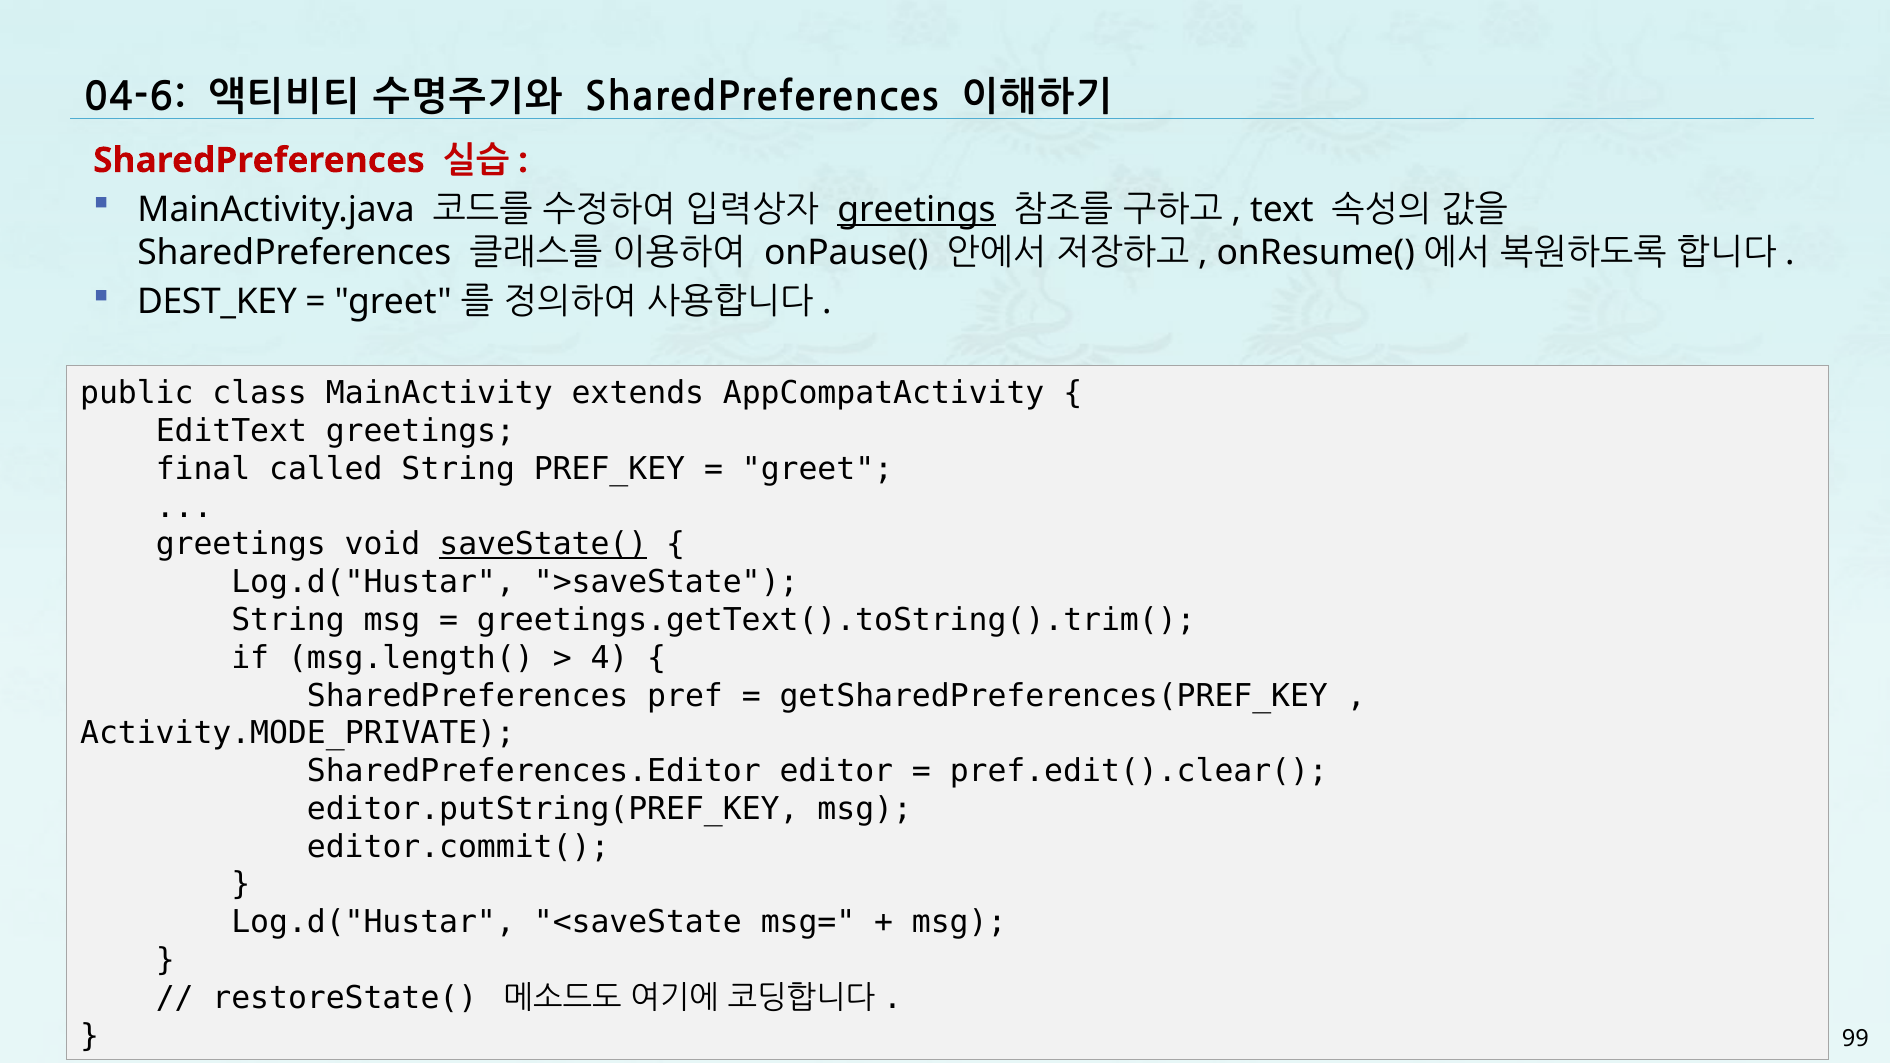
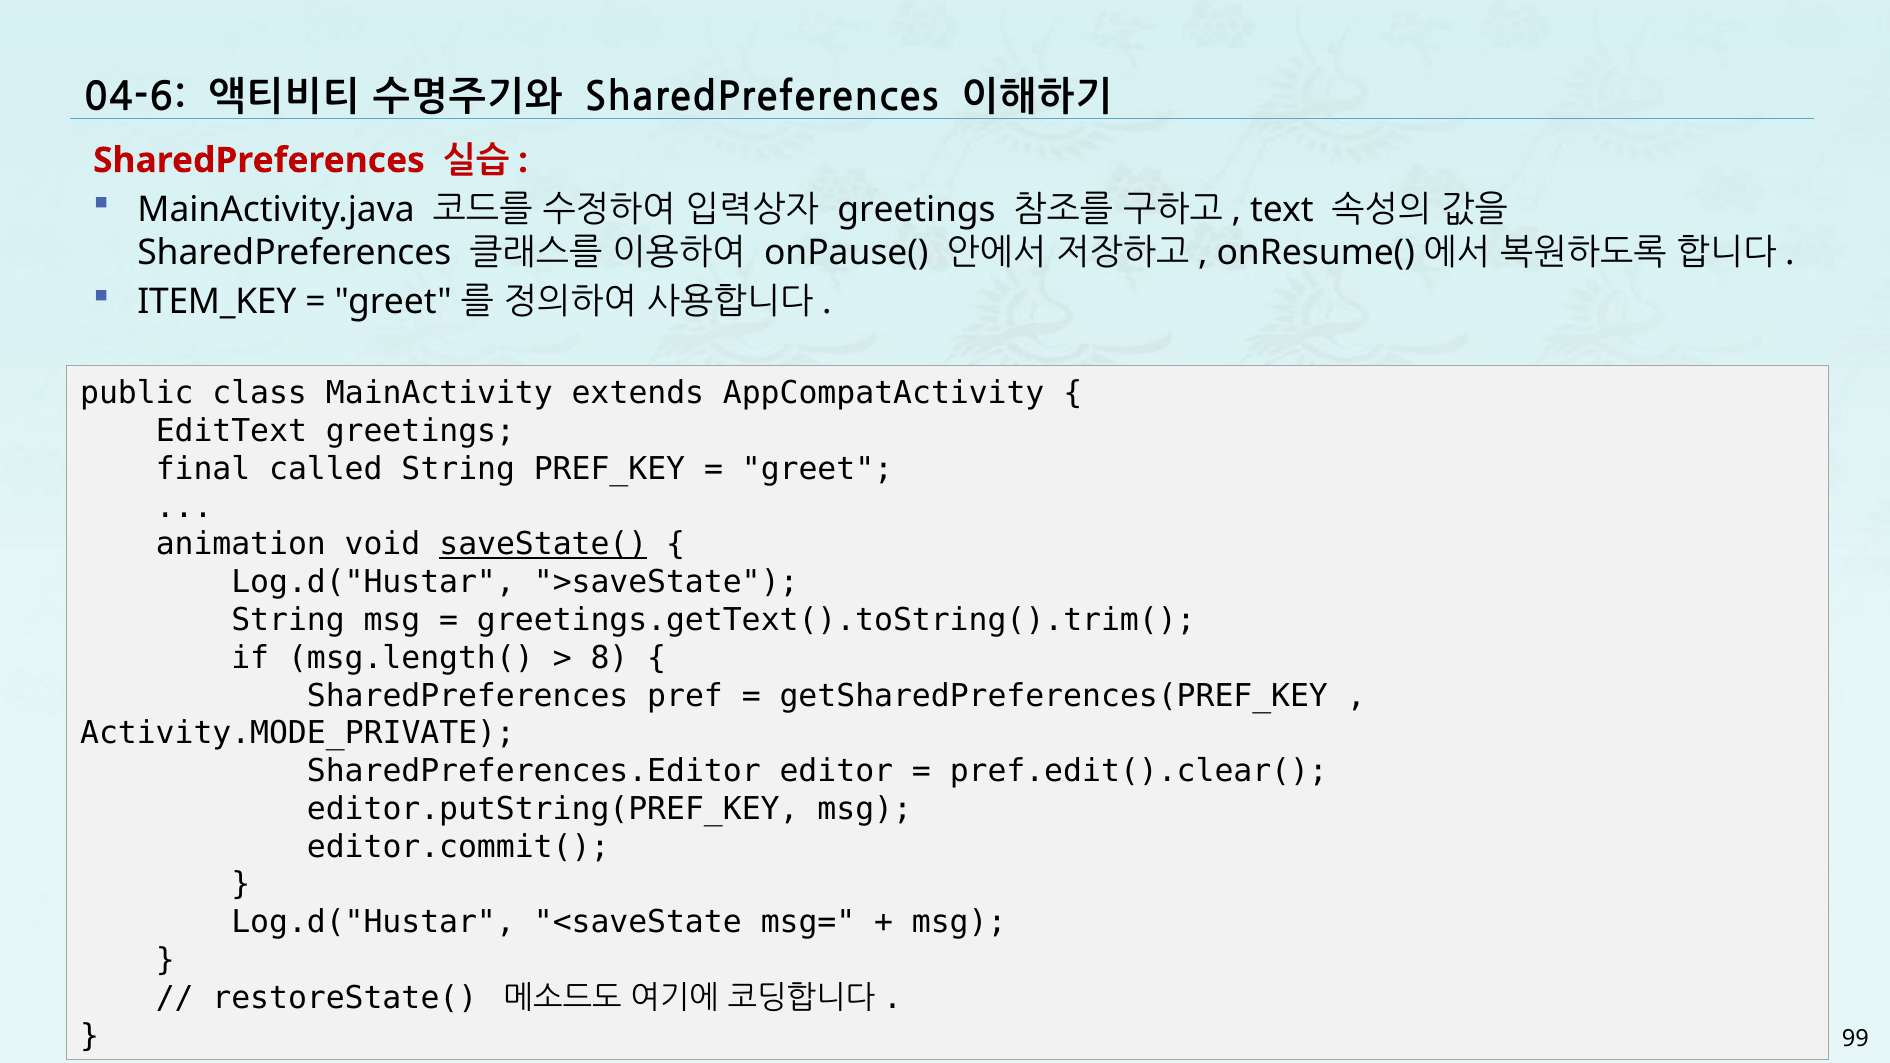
greetings underline: present -> none (916, 210)
DEST_KEY: DEST_KEY -> ITEM_KEY (217, 302)
greetings: greetings -> animation (241, 545)
4: 4 -> 8 (609, 658)
